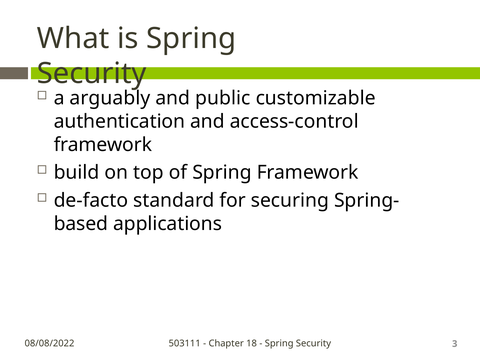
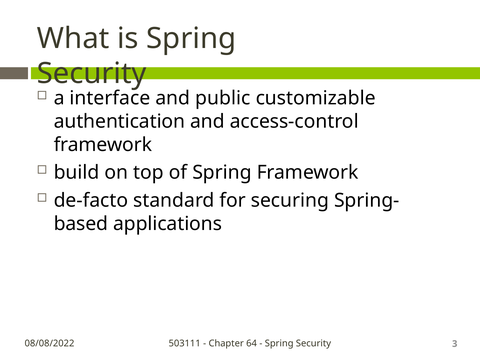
arguably: arguably -> interface (110, 98)
18: 18 -> 64 (252, 343)
